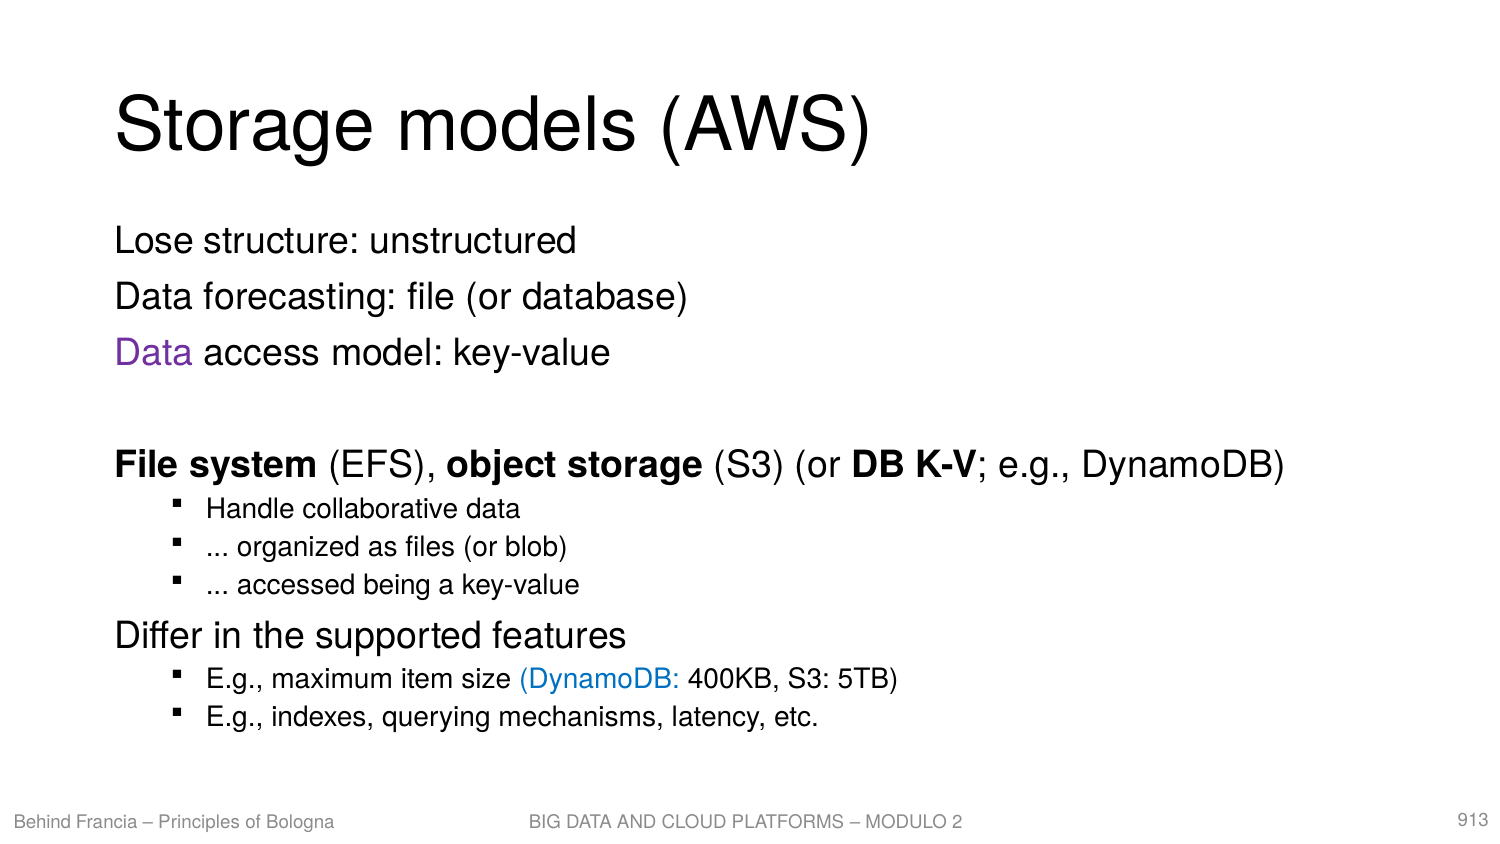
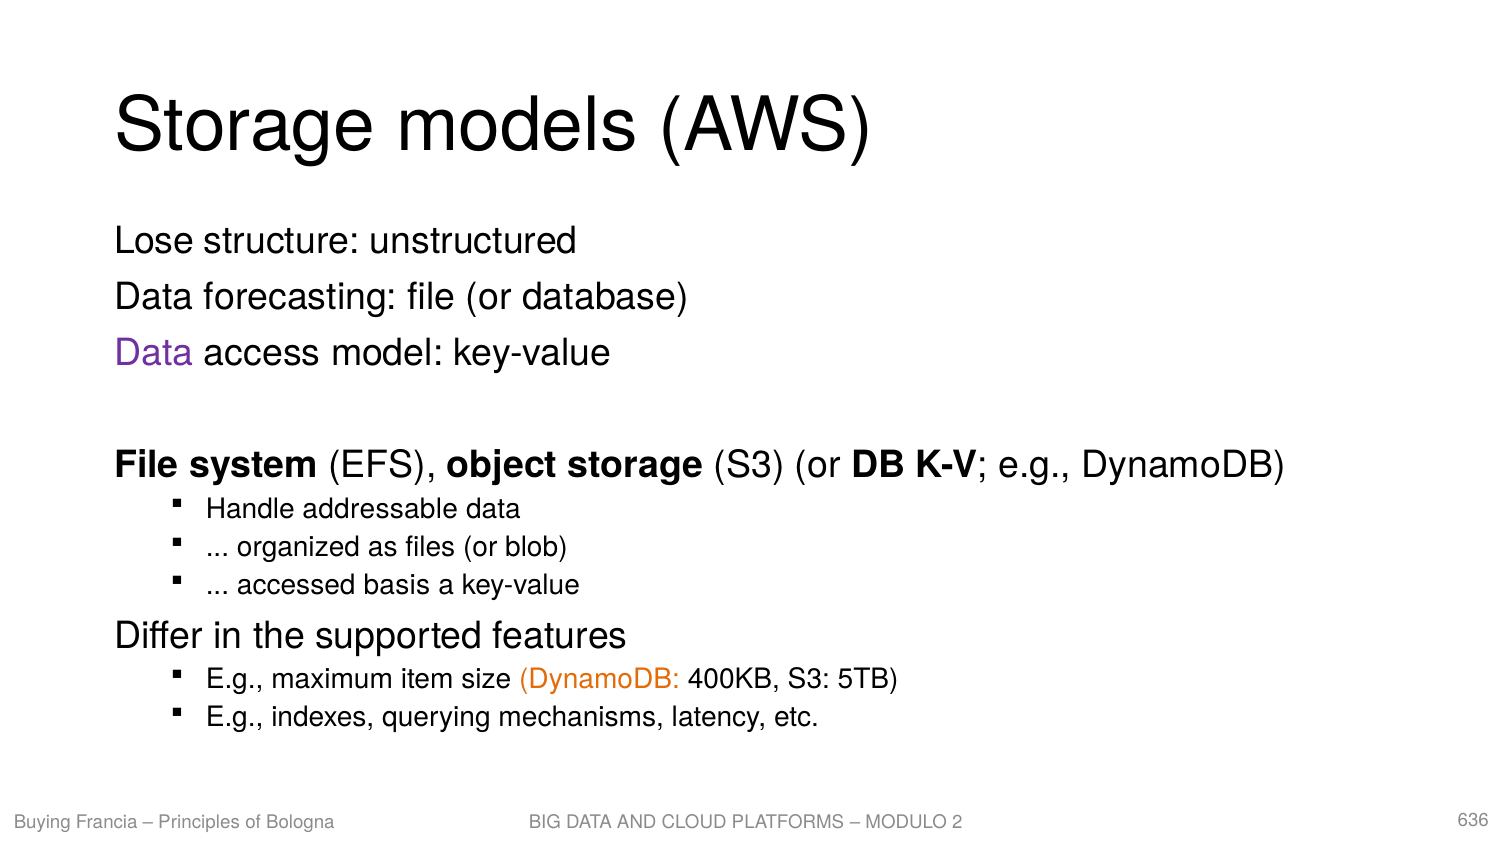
collaborative: collaborative -> addressable (380, 509)
being: being -> basis (397, 585)
DynamoDB colour: blue -> orange (600, 679)
Behind: Behind -> Buying (42, 823)
913: 913 -> 636 (1473, 820)
